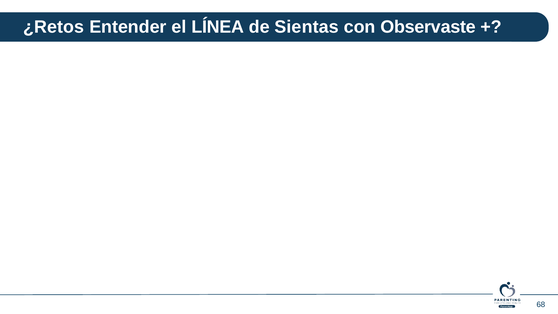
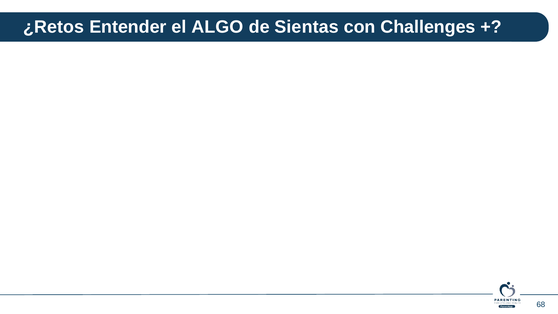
LÍNEA: LÍNEA -> ALGO (218, 27)
Observaste: Observaste -> Challenges (428, 27)
